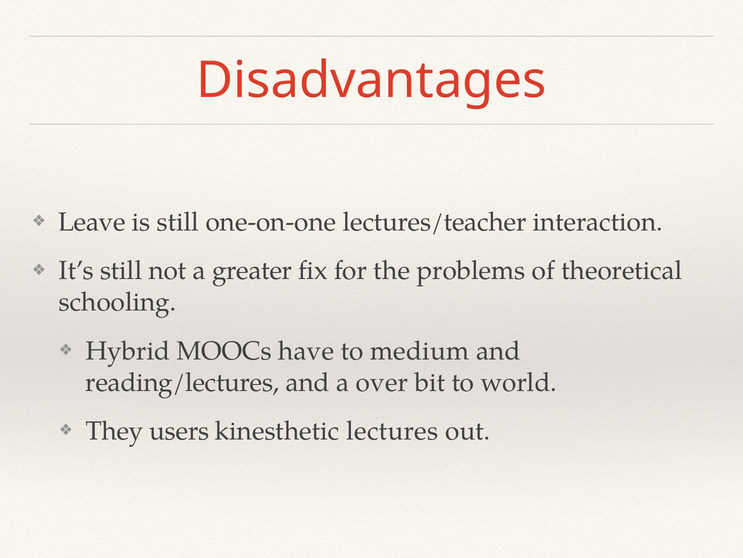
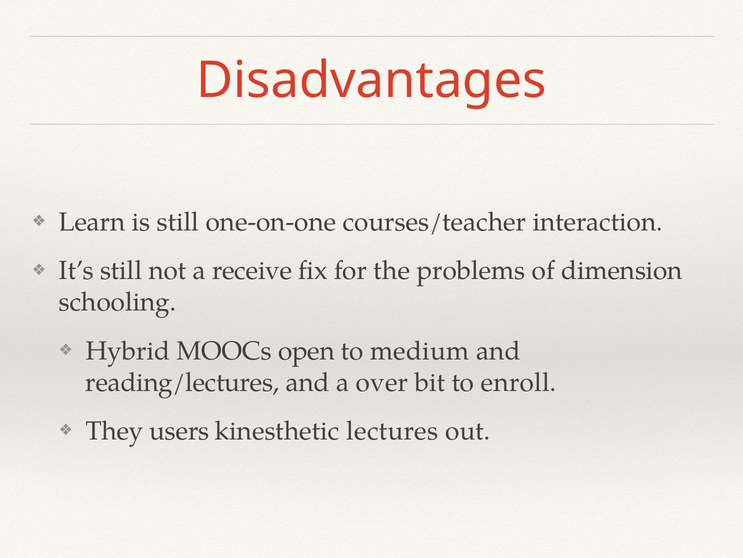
Leave: Leave -> Learn (92, 222)
lectures/teacher: lectures/teacher -> courses/teacher (434, 222)
greater: greater -> receive (252, 270)
theoretical: theoretical -> dimension (622, 270)
have: have -> open (306, 351)
world: world -> enroll (519, 382)
